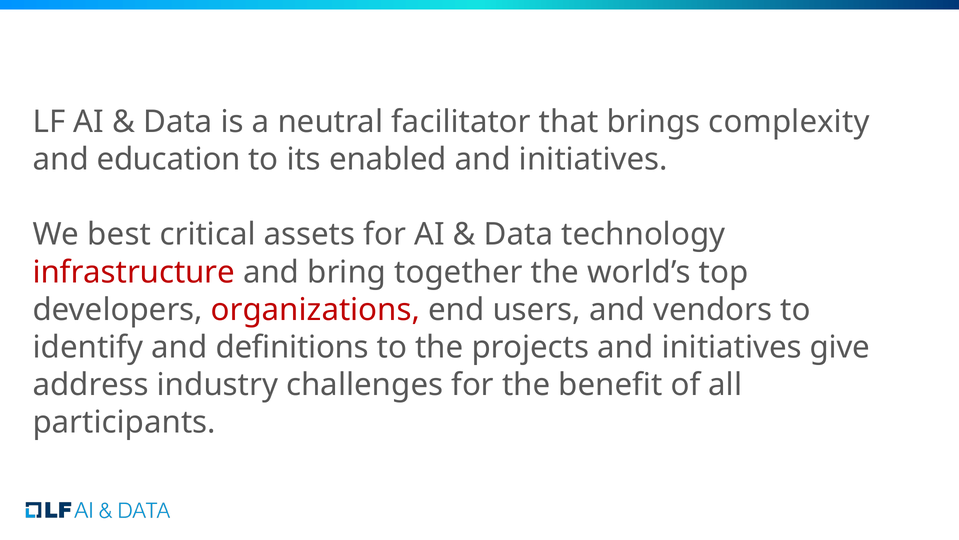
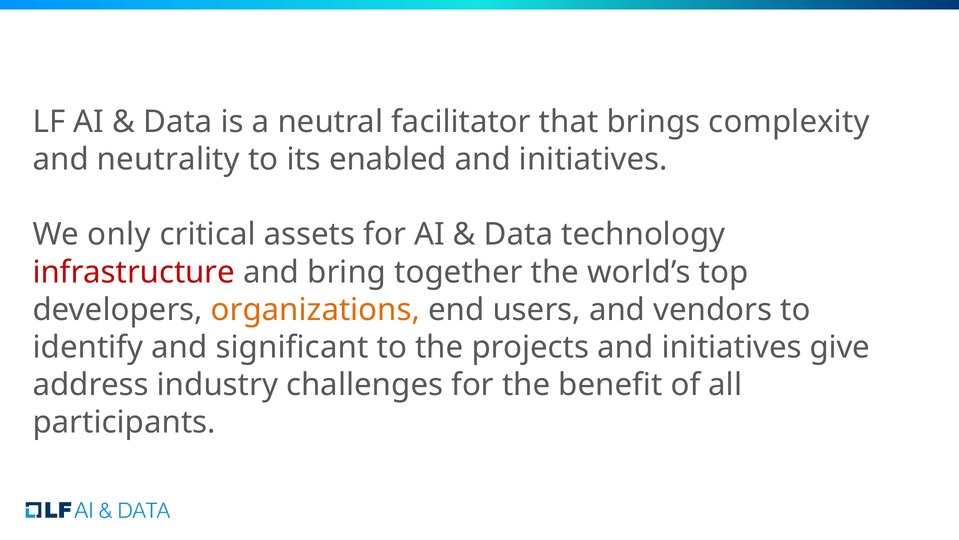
education: education -> neutrality (168, 159)
best: best -> only (119, 234)
organizations colour: red -> orange (315, 309)
definitions: definitions -> significant (292, 347)
